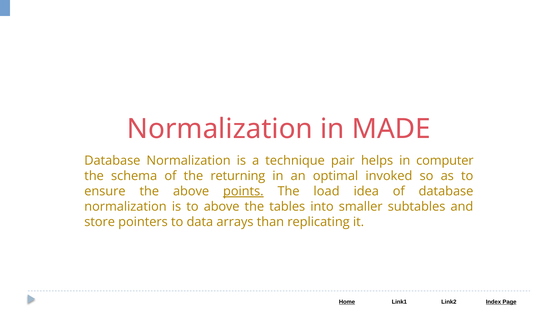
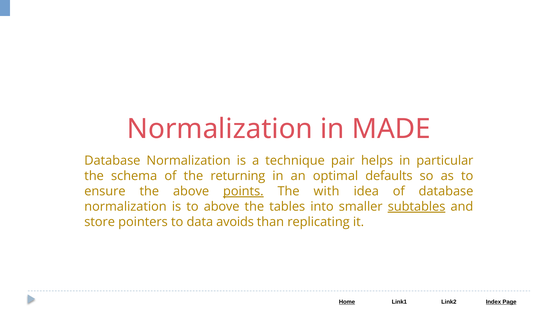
computer: computer -> particular (445, 161)
invoked: invoked -> defaults (389, 176)
load: load -> with (327, 191)
subtables underline: none -> present (417, 207)
arrays: arrays -> avoids (235, 222)
